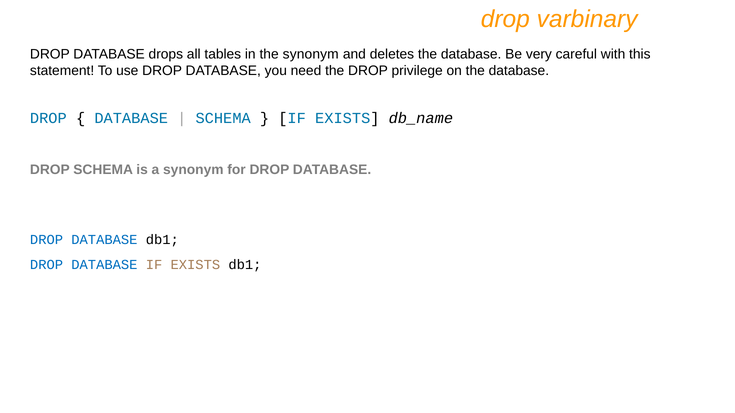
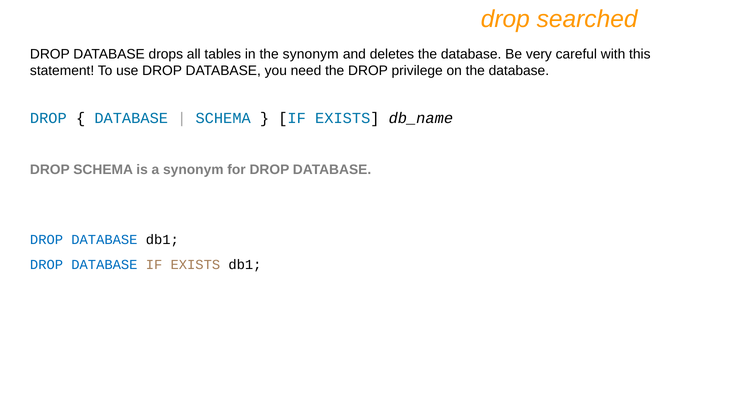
varbinary: varbinary -> searched (587, 19)
